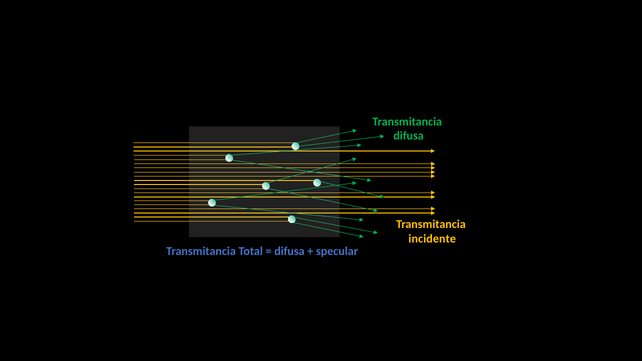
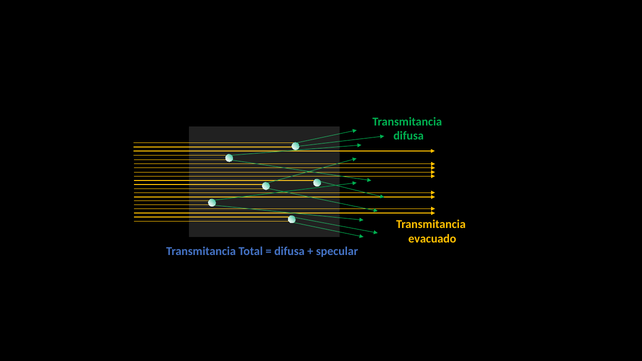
incidente: incidente -> evacuado (432, 239)
